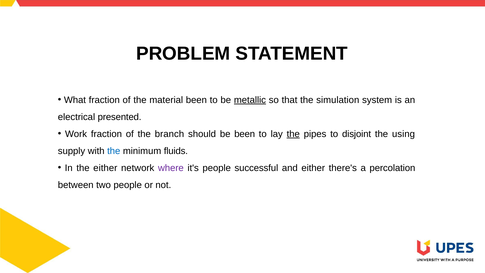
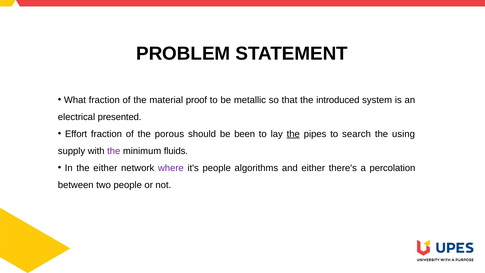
material been: been -> proof (196, 100)
metallic underline: present -> none (250, 100)
simulation: simulation -> introduced (338, 100)
Work: Work -> Effort (76, 134)
branch: branch -> porous (169, 134)
disjoint: disjoint -> search (357, 134)
the colour: blue -> purple (114, 151)
successful: successful -> algorithms (256, 168)
